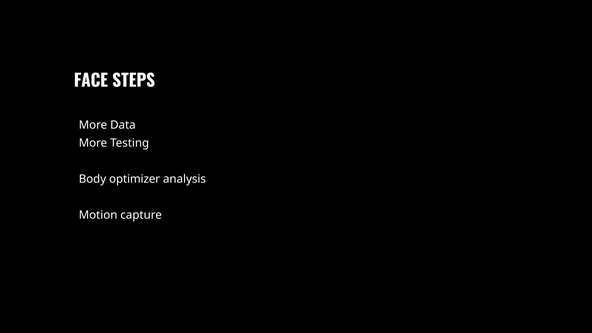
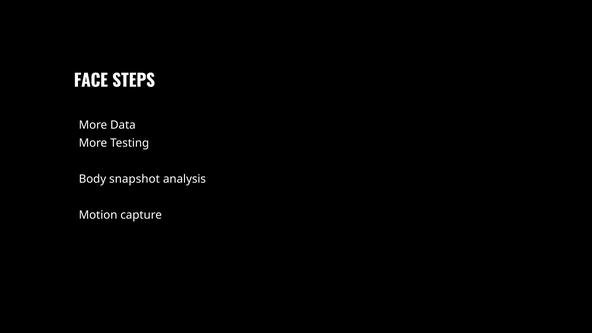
optimizer: optimizer -> snapshot (134, 179)
